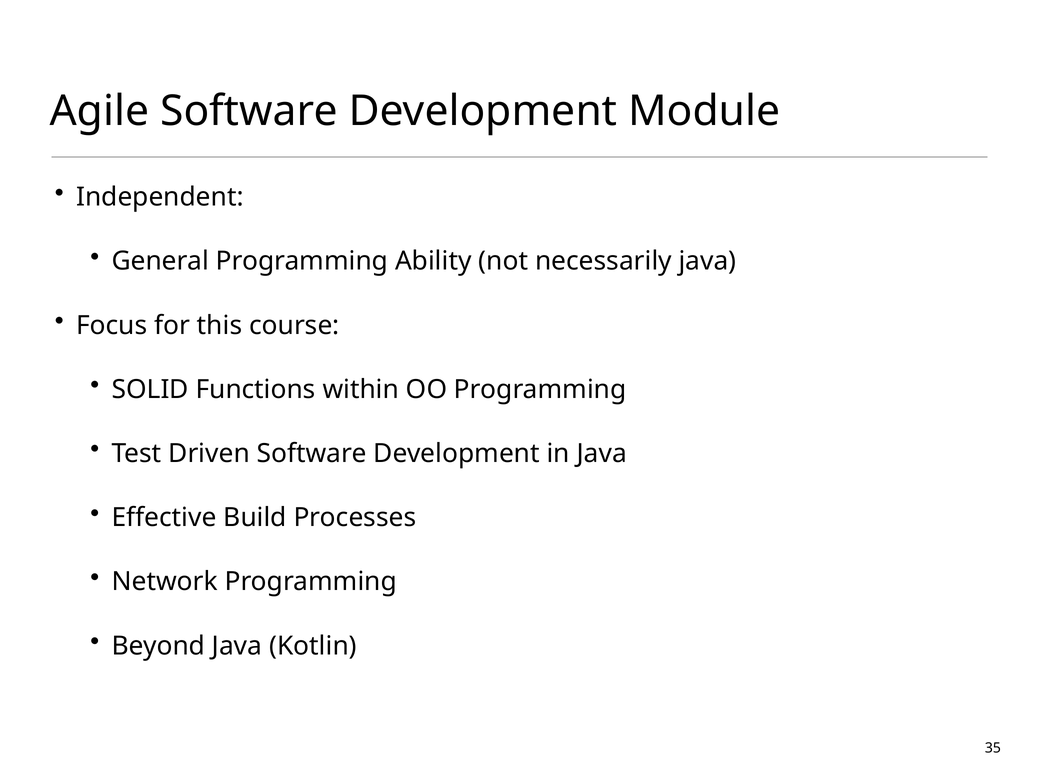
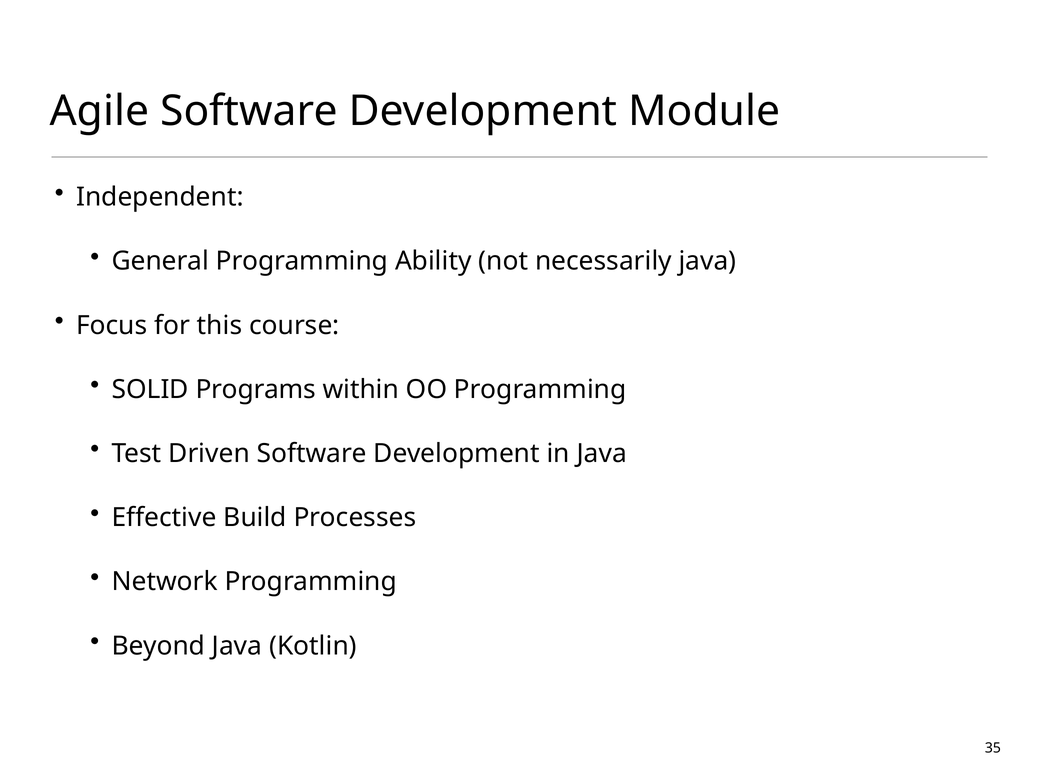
Functions: Functions -> Programs (256, 390)
